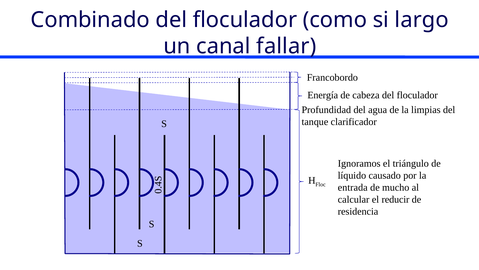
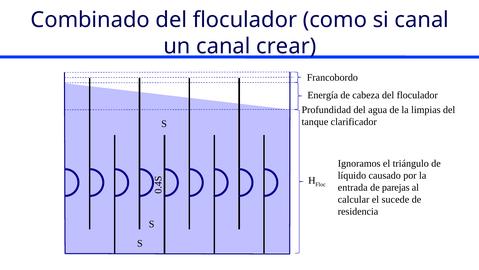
si largo: largo -> canal (422, 20)
fallar: fallar -> crear (286, 46)
mucho: mucho -> parejas (396, 187)
reducir: reducir -> sucede (395, 199)
